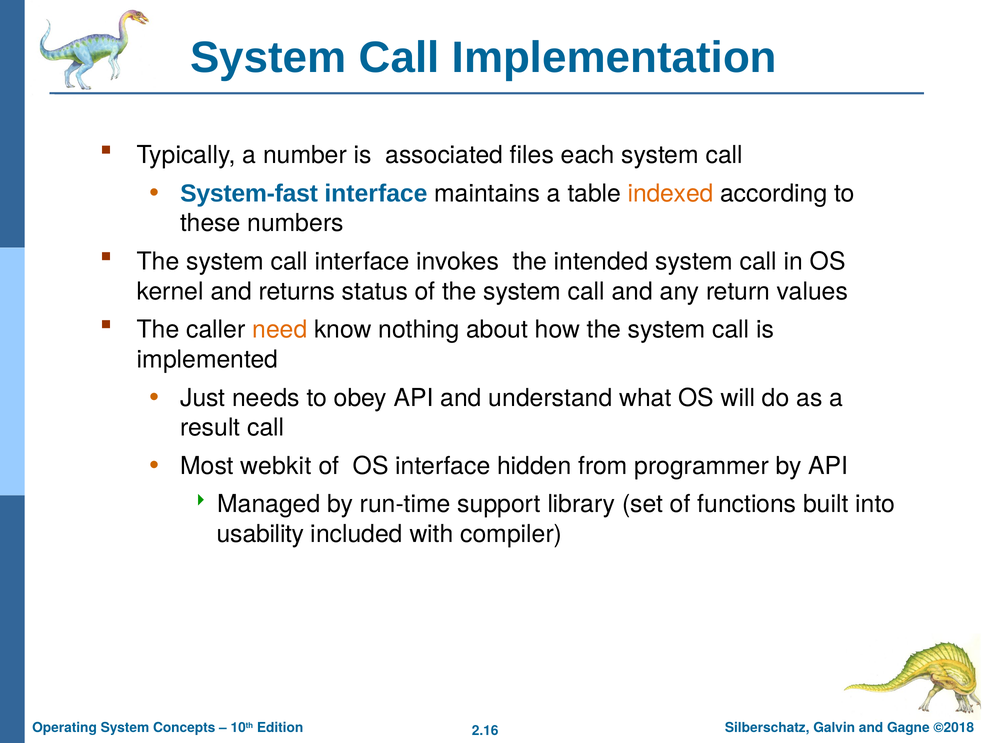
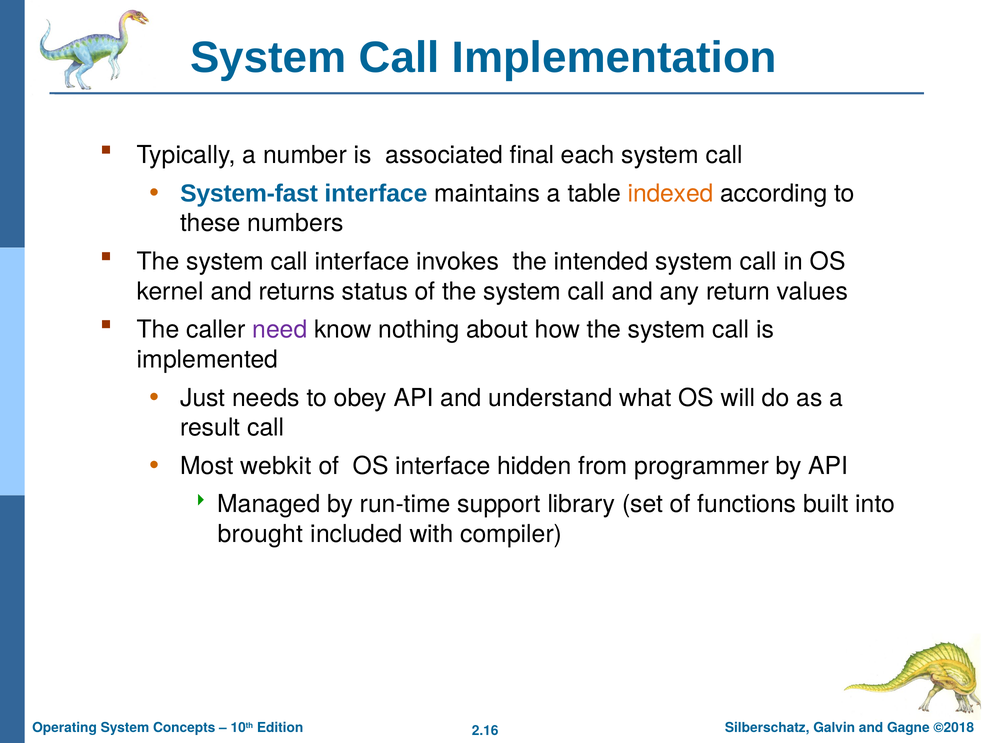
files: files -> final (532, 155)
need colour: orange -> purple (280, 330)
usability: usability -> brought (260, 534)
